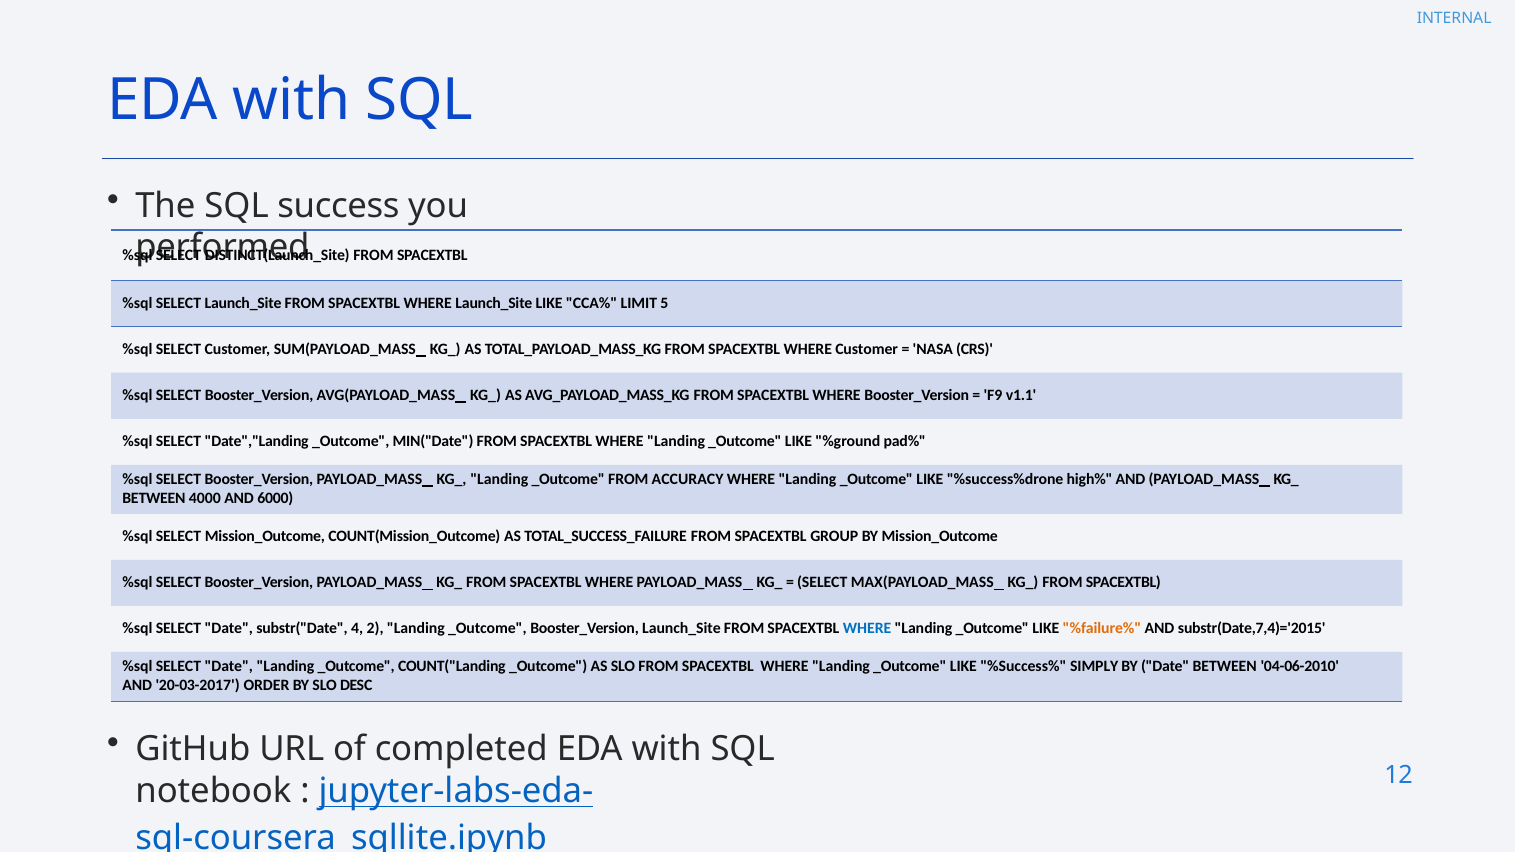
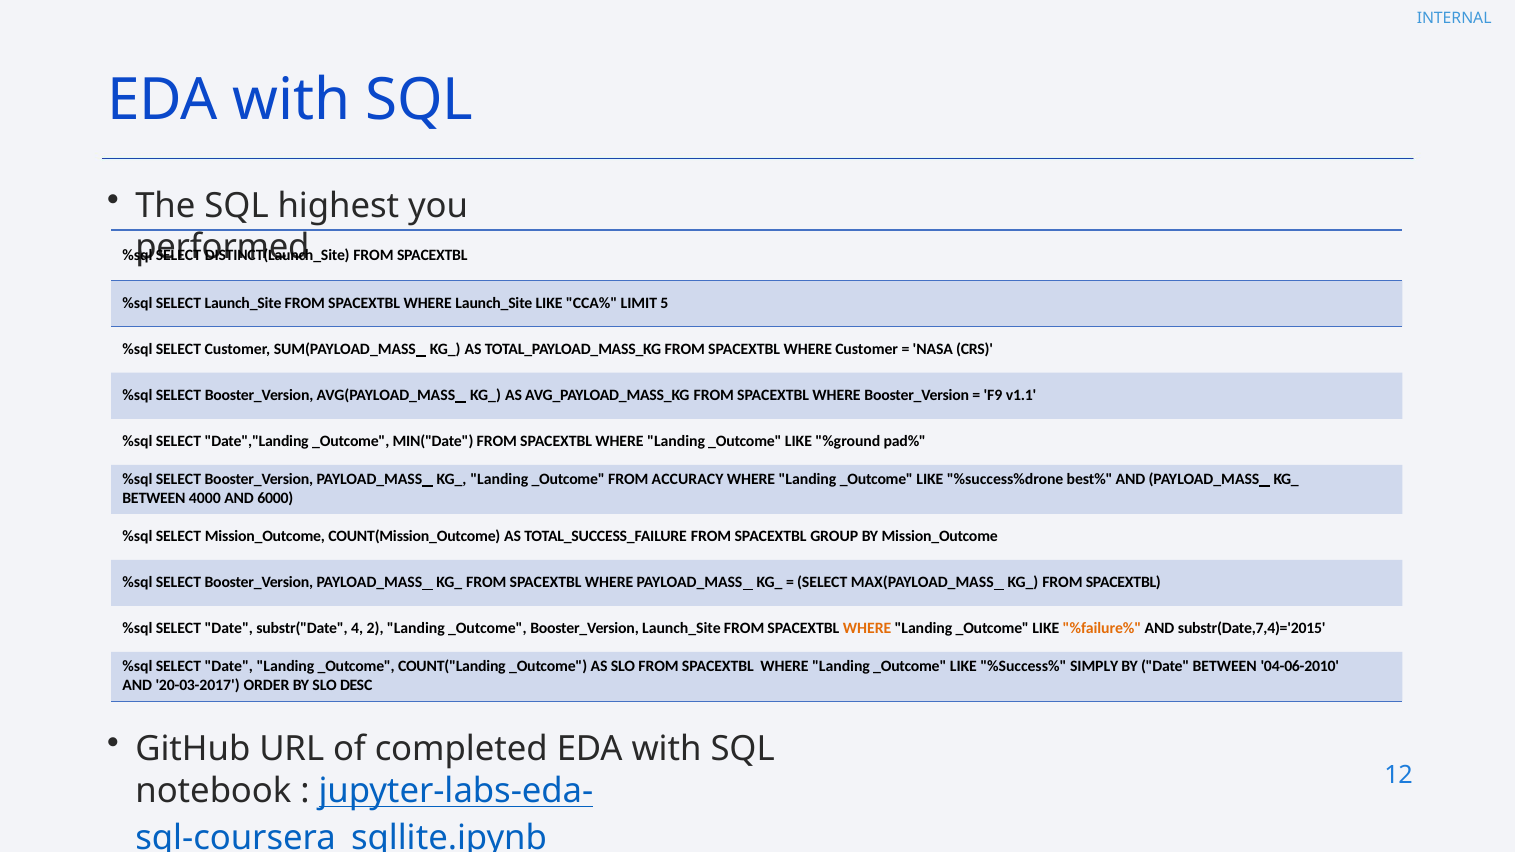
success: success -> highest (338, 206)
high%: high% -> best% (1090, 479)
WHERE colour: blue -> orange (867, 628)
